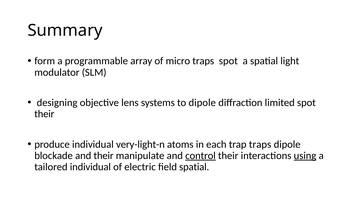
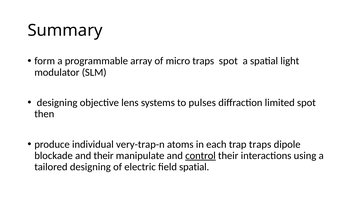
to dipole: dipole -> pulses (202, 103)
their: their -> then (44, 114)
very-light-n: very-light-n -> very-trap-n (140, 145)
using underline: present -> none (305, 156)
tailored individual: individual -> designing (90, 168)
